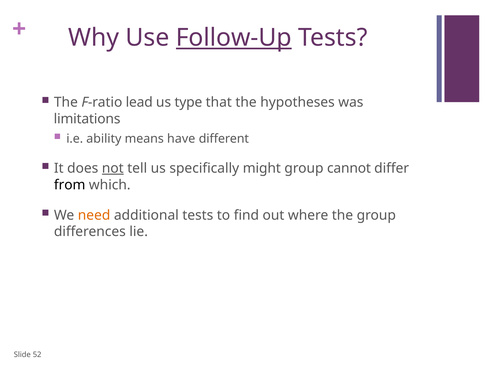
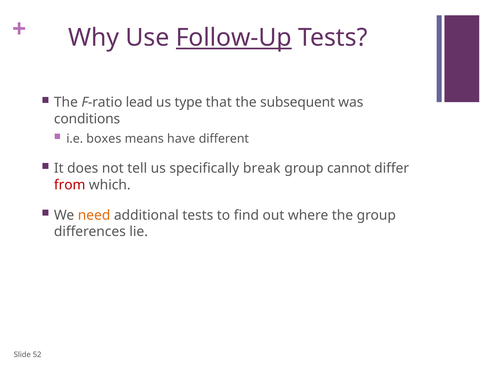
hypotheses: hypotheses -> subsequent (298, 102)
limitations: limitations -> conditions (87, 119)
ability: ability -> boxes (104, 138)
not underline: present -> none (113, 168)
might: might -> break (262, 168)
from colour: black -> red (70, 184)
